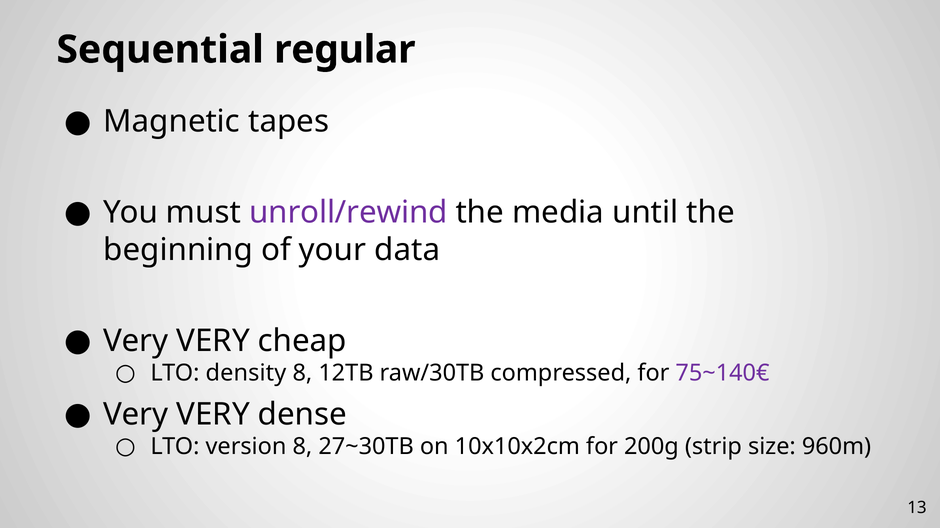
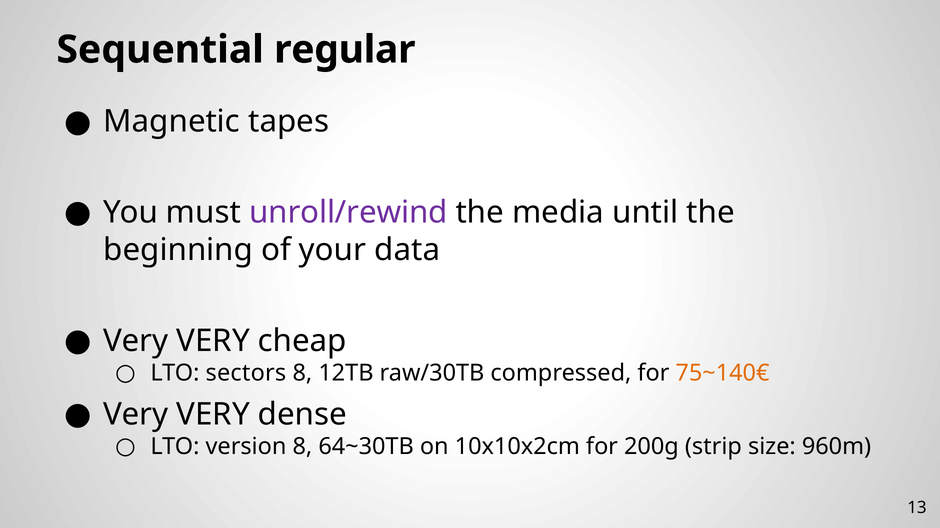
density: density -> sectors (246, 374)
75~140€ colour: purple -> orange (722, 374)
27~30TB: 27~30TB -> 64~30TB (366, 447)
